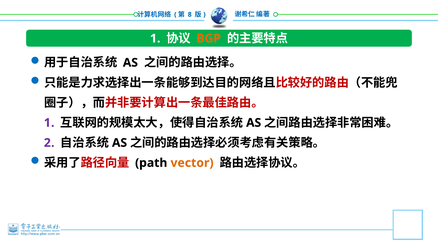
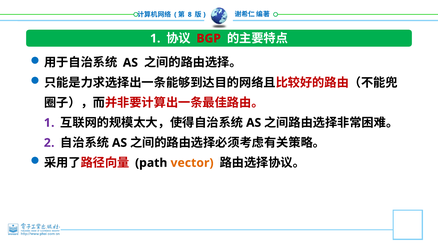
BGP colour: orange -> red (209, 39)
